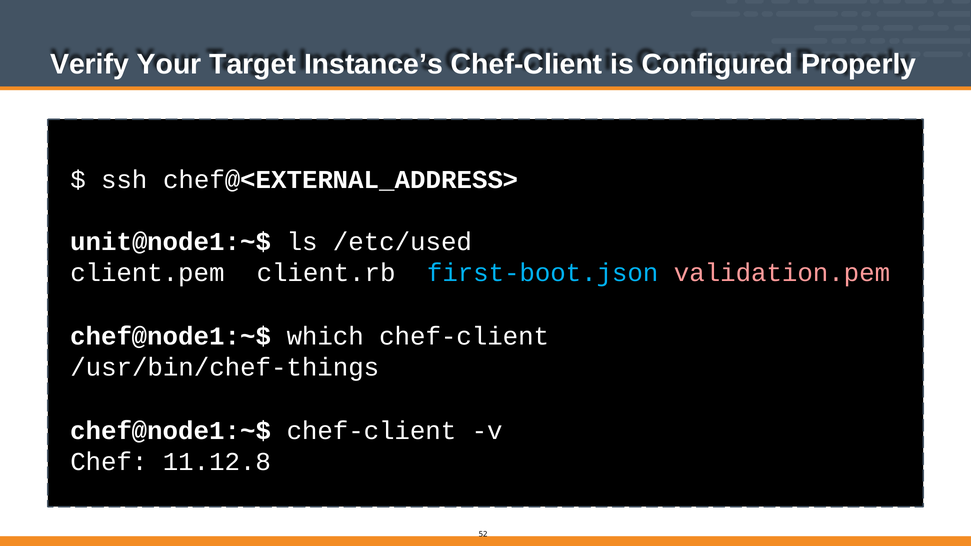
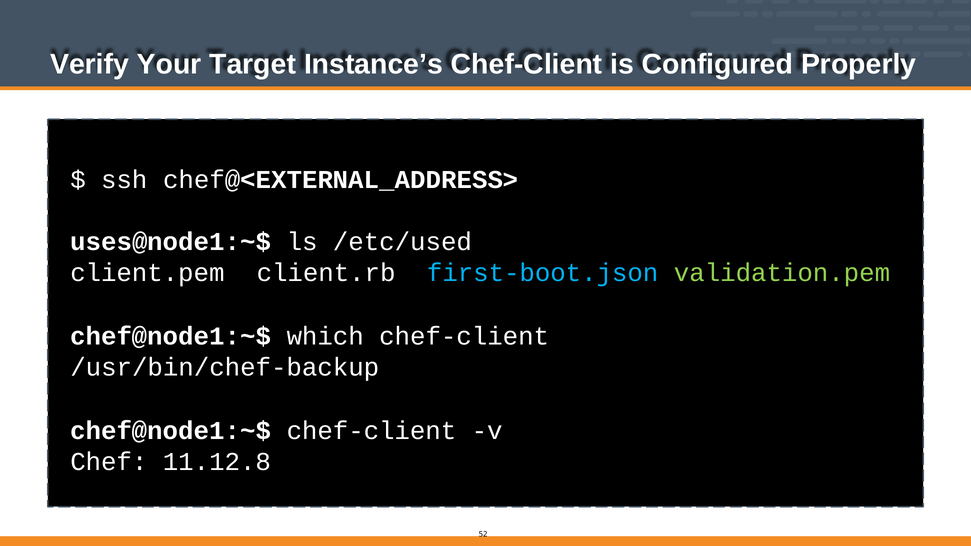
unit@node1:~$: unit@node1:~$ -> uses@node1:~$ (171, 242)
validation.pem colour: pink -> light green (782, 273)
/usr/bin/chef-things: /usr/bin/chef-things -> /usr/bin/chef-backup (225, 368)
